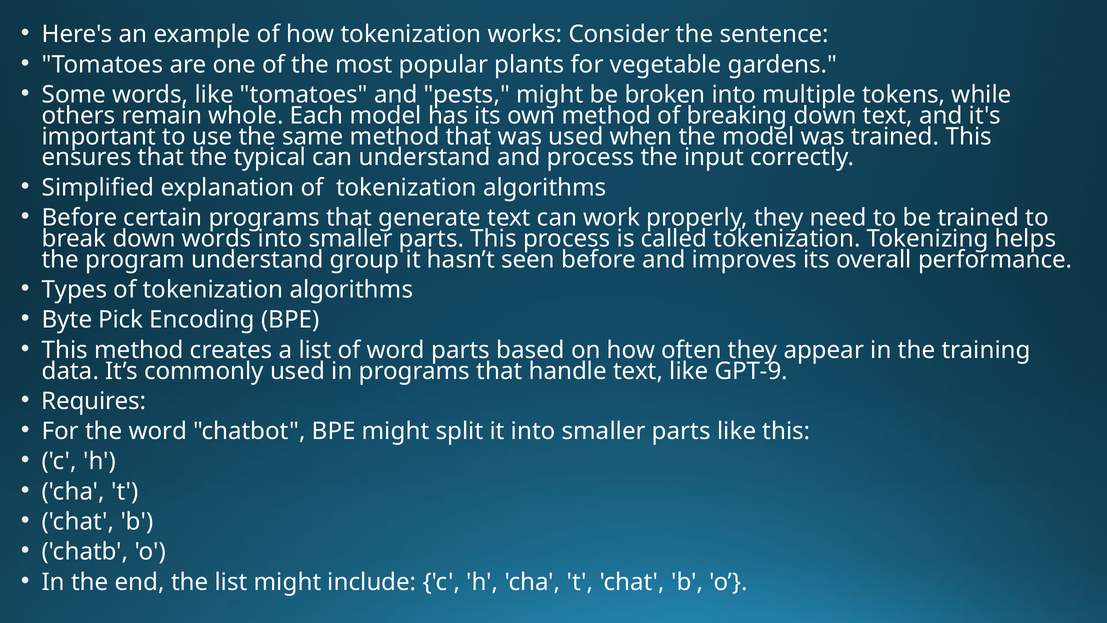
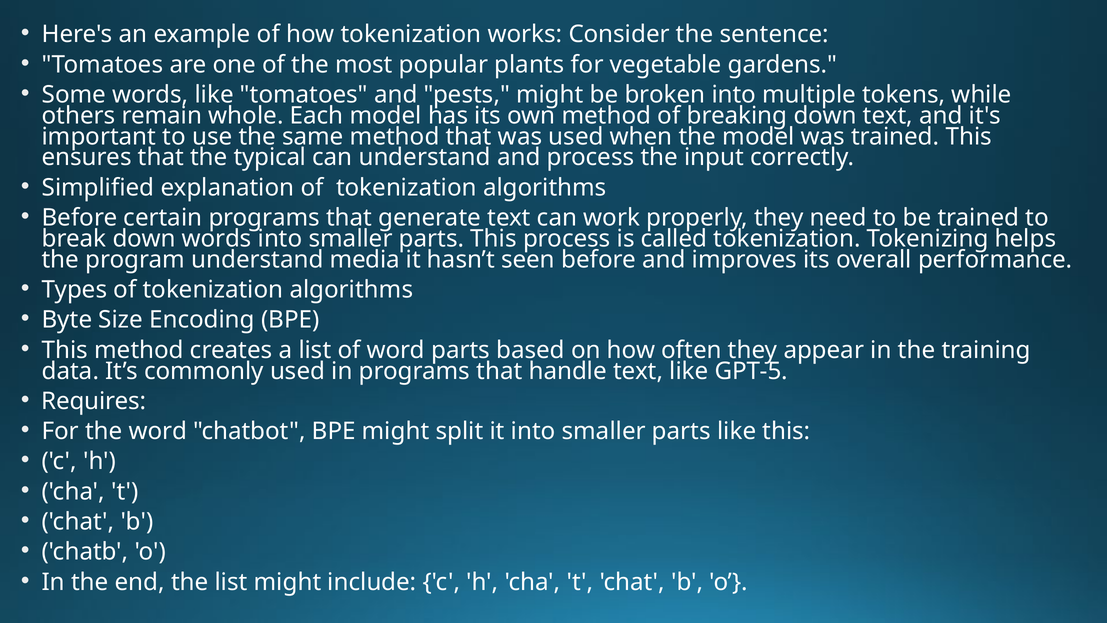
group: group -> media (365, 260)
Pick: Pick -> Size (121, 320)
GPT-9: GPT-9 -> GPT-5 (751, 371)
